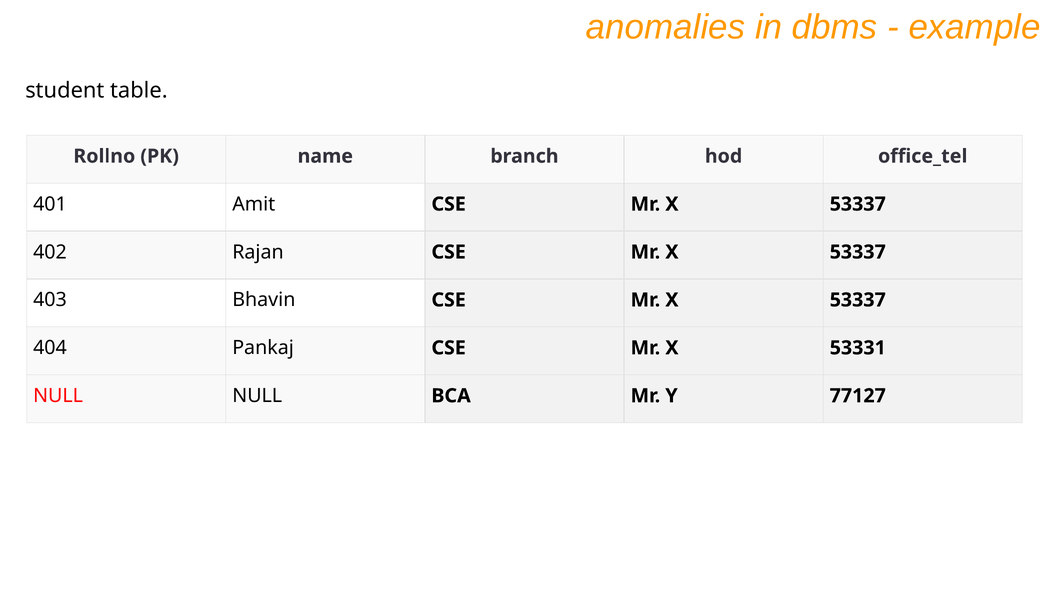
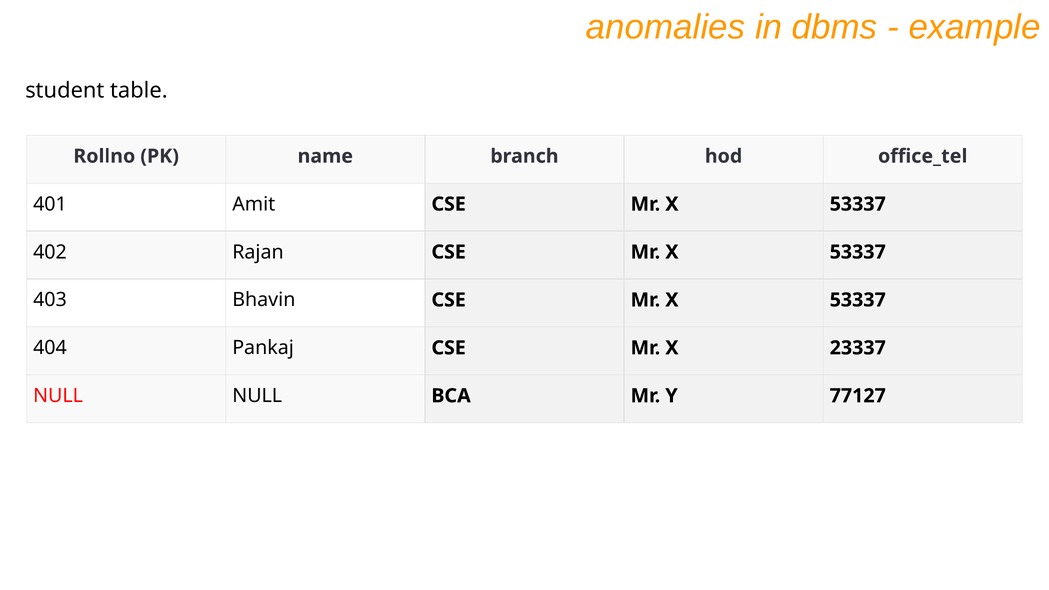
53331: 53331 -> 23337 (858, 348)
